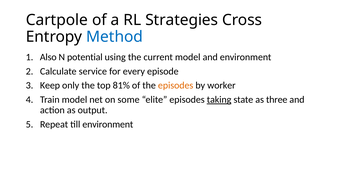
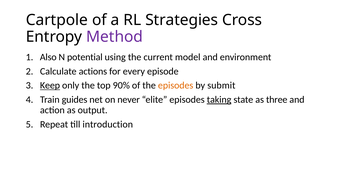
Method colour: blue -> purple (115, 37)
service: service -> actions (93, 71)
Keep underline: none -> present (50, 85)
81%: 81% -> 90% (121, 85)
worker: worker -> submit (221, 85)
Train model: model -> guides (75, 100)
some: some -> never (129, 100)
till environment: environment -> introduction (108, 124)
